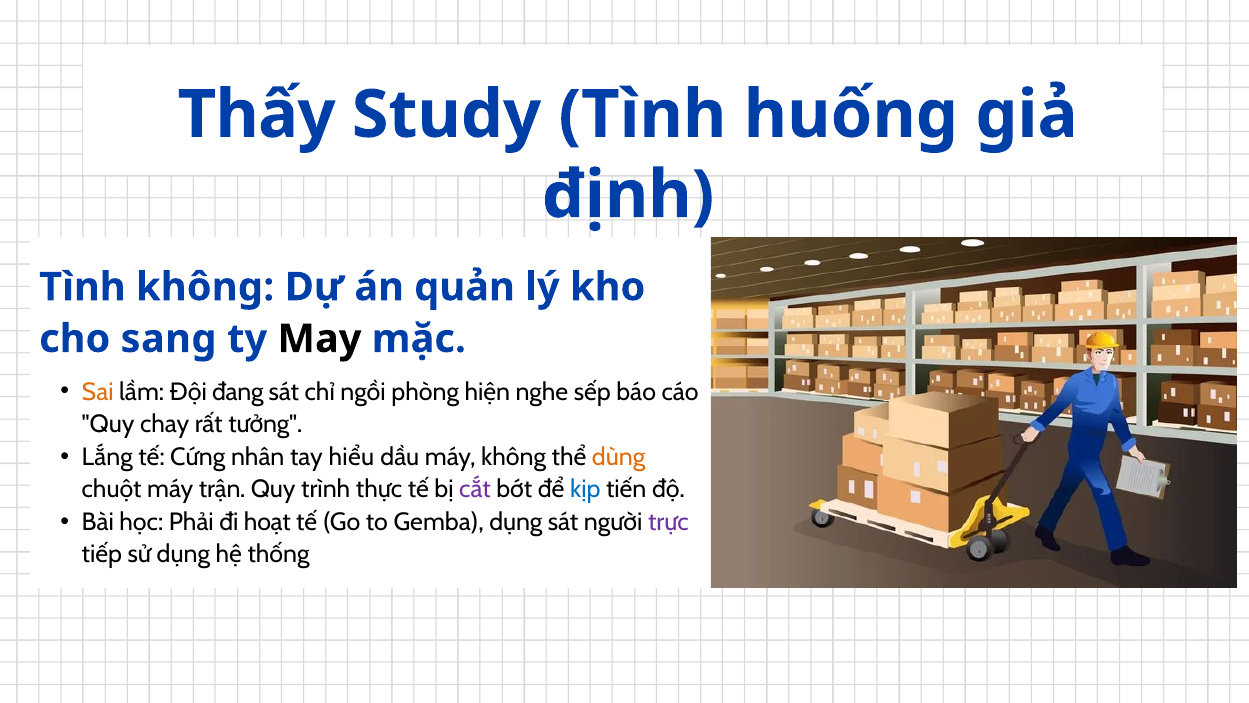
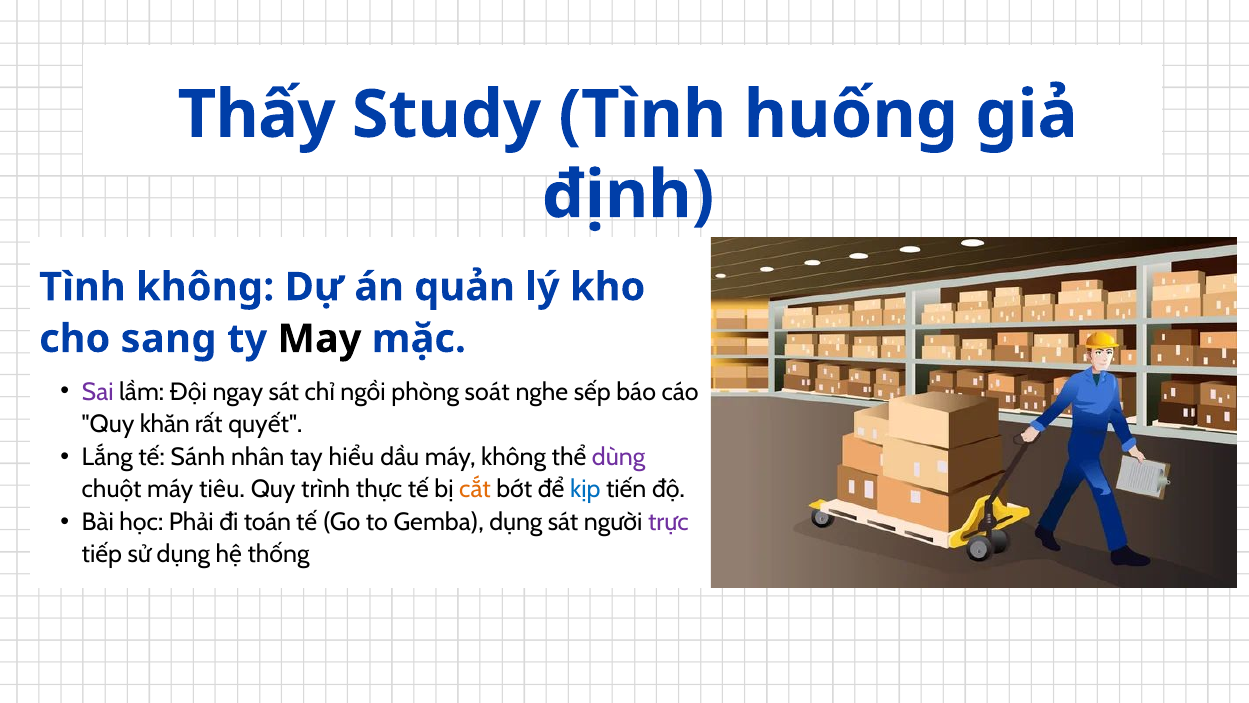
Sai colour: orange -> purple (98, 392)
đang: đang -> ngay (238, 392)
hiện: hiện -> soát (487, 392)
chay: chay -> khăn (165, 424)
tưởng: tưởng -> quyết (265, 424)
Cứng: Cứng -> Sánh (198, 457)
dùng colour: orange -> purple (619, 457)
trận: trận -> tiêu (222, 489)
cắt colour: purple -> orange (475, 489)
hoạt: hoạt -> toán (267, 522)
